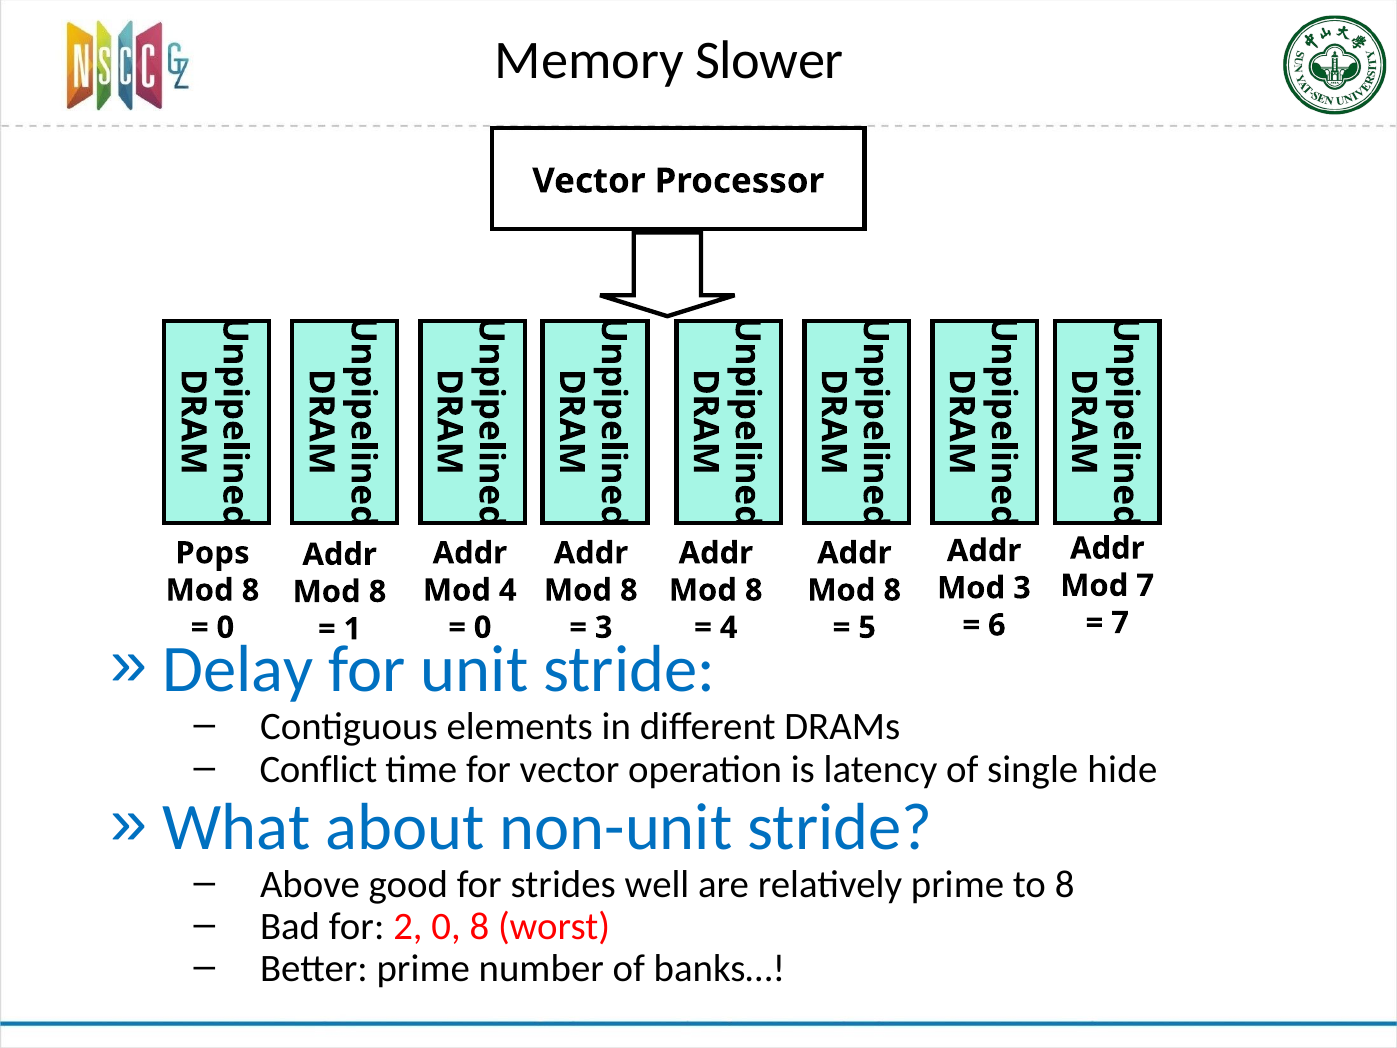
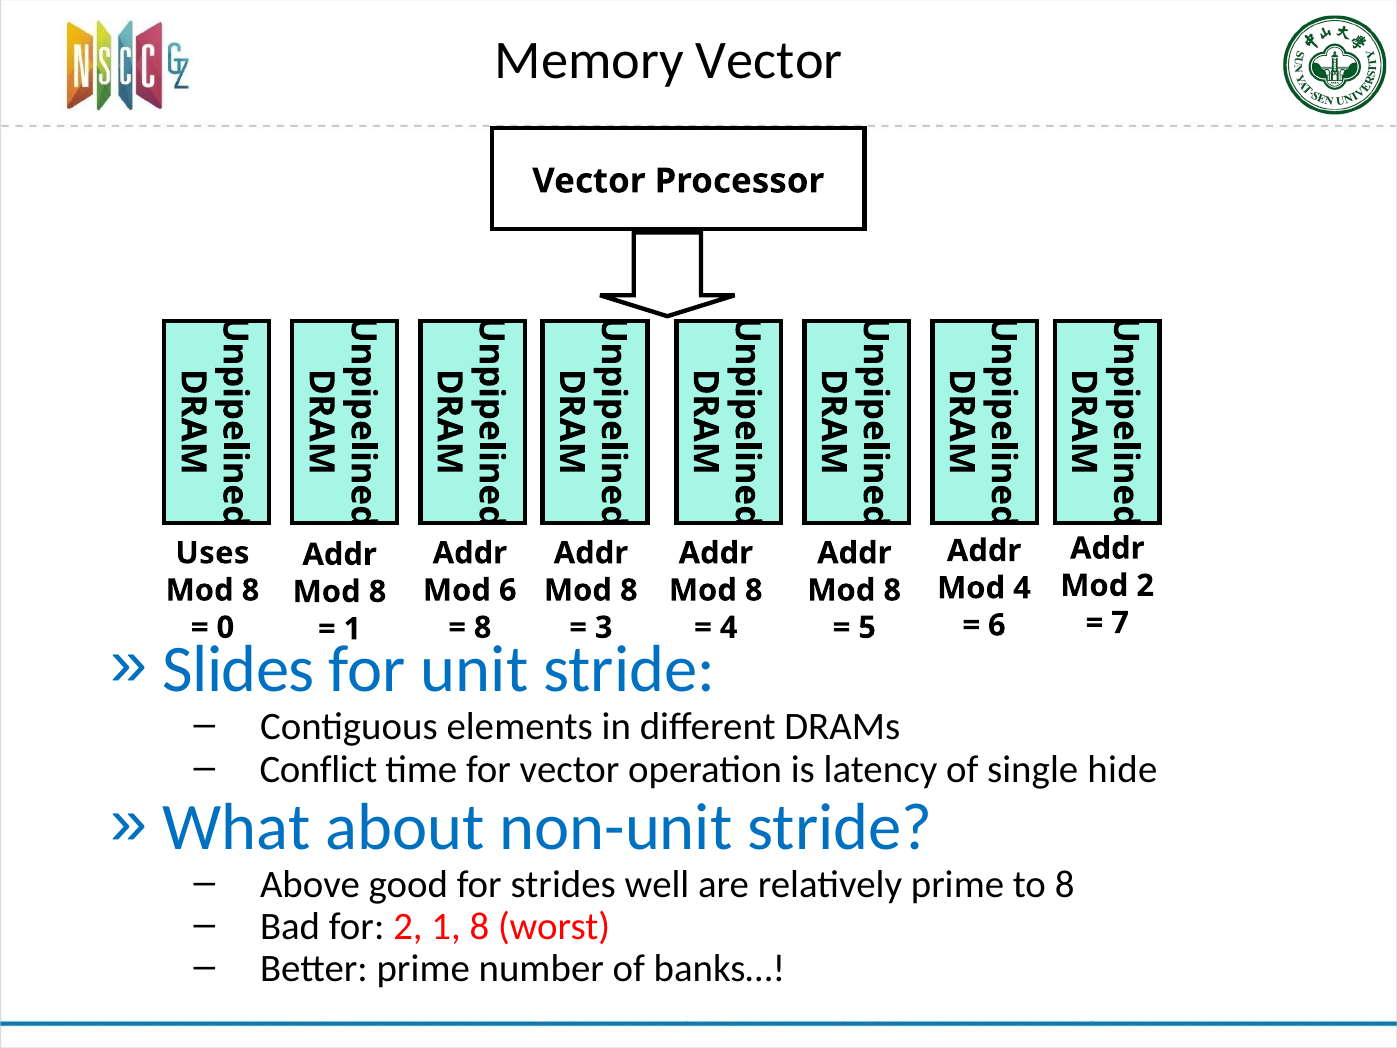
Memory Slower: Slower -> Vector (769, 61)
Pops: Pops -> Uses (212, 553)
Mod 7: 7 -> 2 (1145, 586)
Mod 3: 3 -> 4 (1022, 588)
Mod 4: 4 -> 6 (508, 590)
0: 0 -> 8 (483, 627)
Delay: Delay -> Slides (239, 670)
2 0: 0 -> 1 (446, 926)
